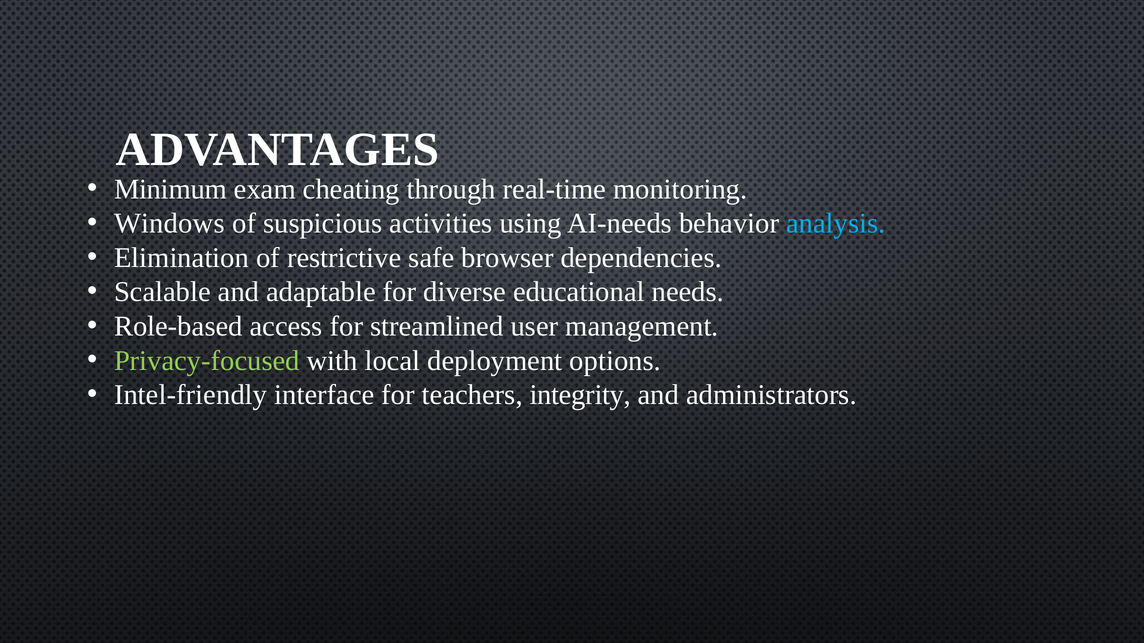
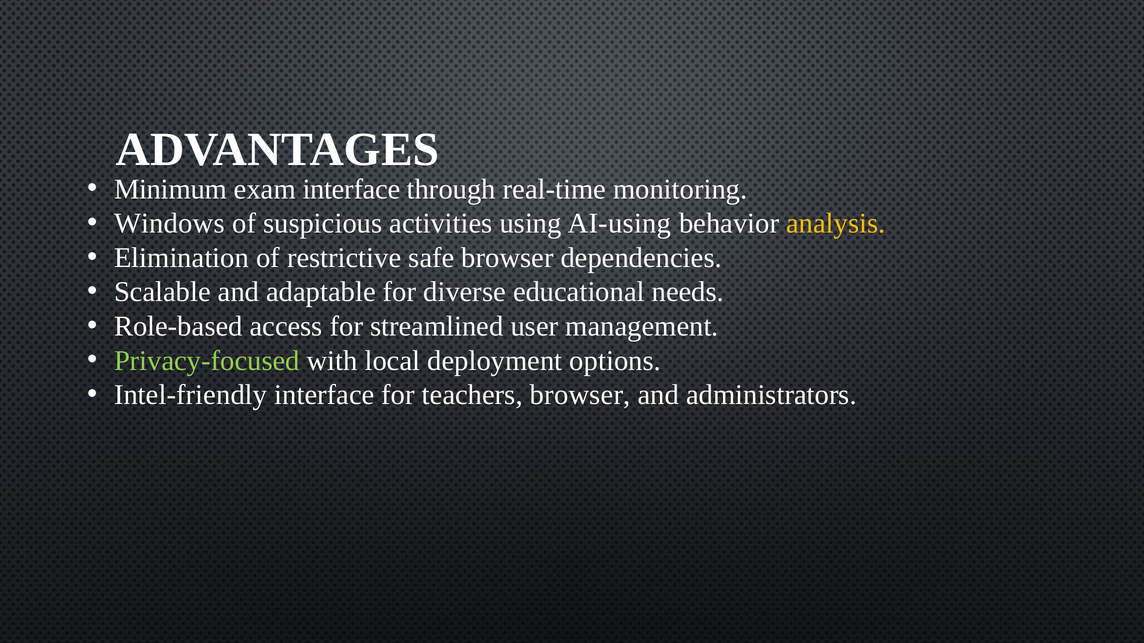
exam cheating: cheating -> interface (351, 189)
AI-needs: AI-needs -> AI-using (619, 224)
analysis colour: light blue -> yellow (836, 224)
teachers integrity: integrity -> browser (580, 395)
